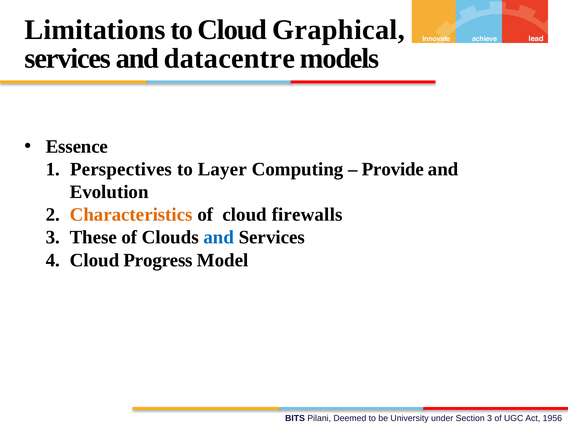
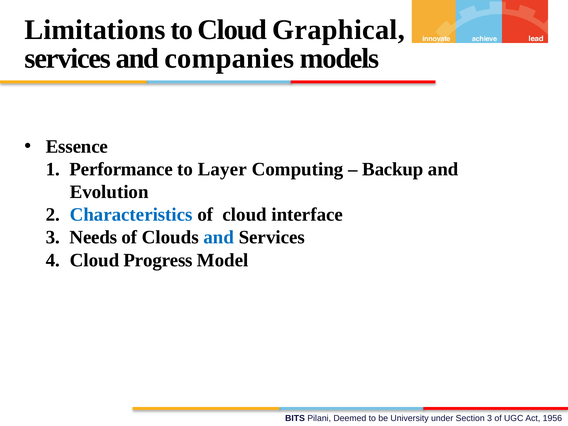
datacentre: datacentre -> companies (229, 58)
Perspectives: Perspectives -> Performance (121, 169)
Provide: Provide -> Backup (393, 169)
Characteristics colour: orange -> blue (131, 215)
firewalls: firewalls -> interface (307, 215)
These: These -> Needs (93, 237)
